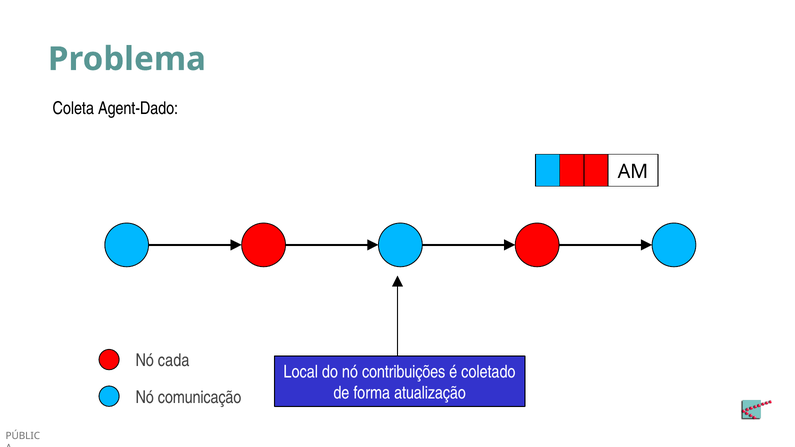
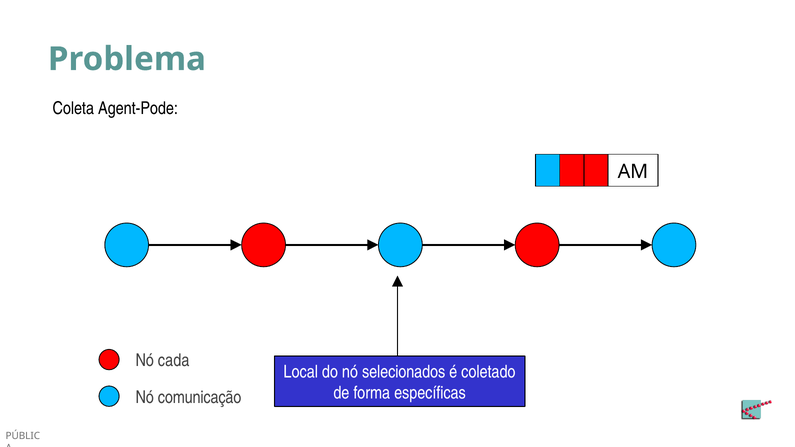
Agent-Dado: Agent-Dado -> Agent-Pode (138, 109)
contribuições: contribuições -> selecionados (404, 372)
atualização: atualização -> específicas (430, 393)
